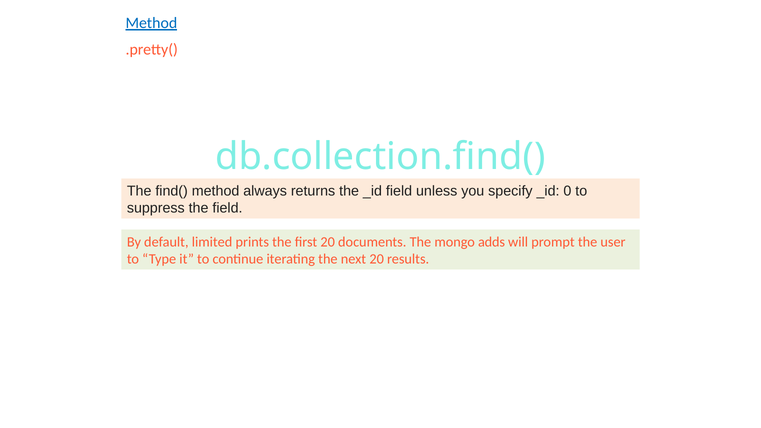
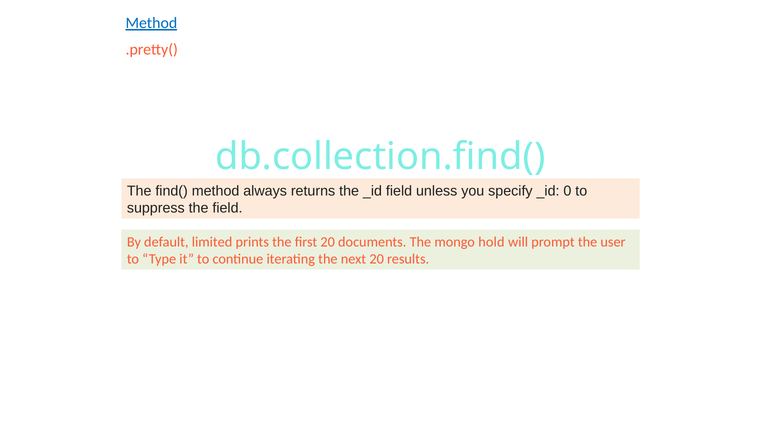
adds: adds -> hold (491, 242)
